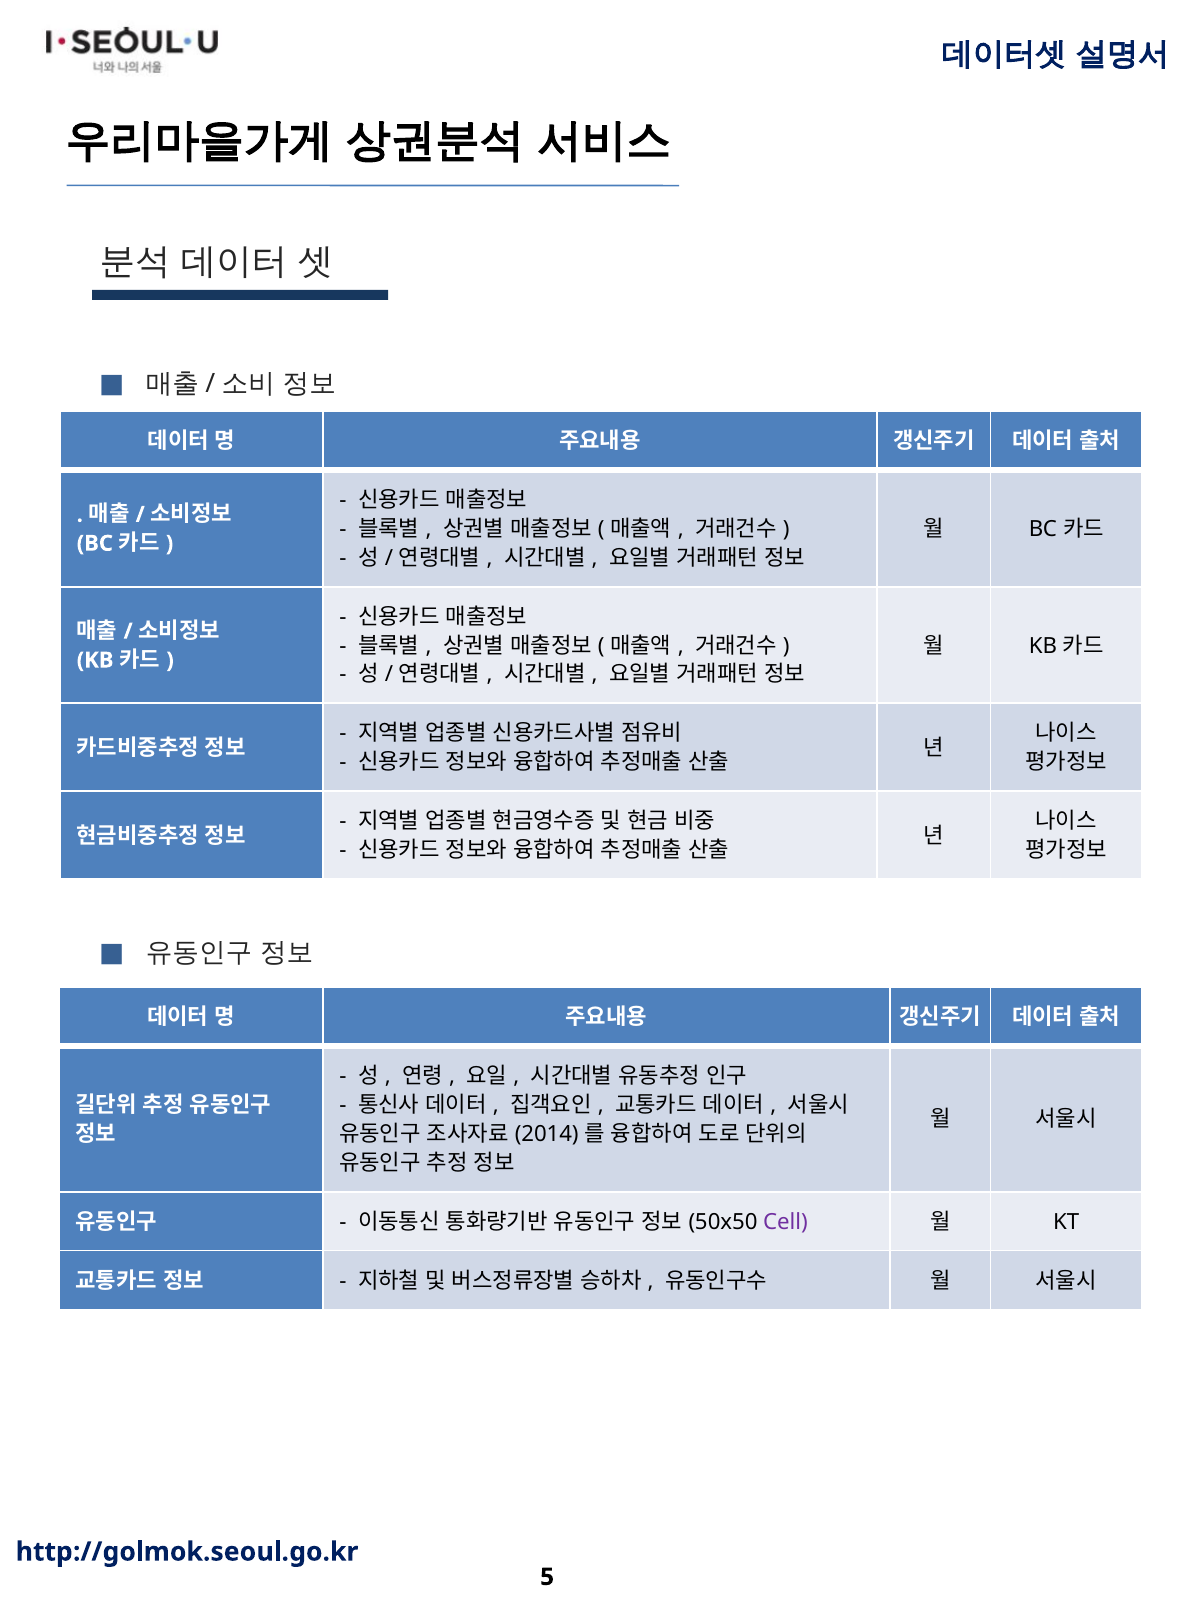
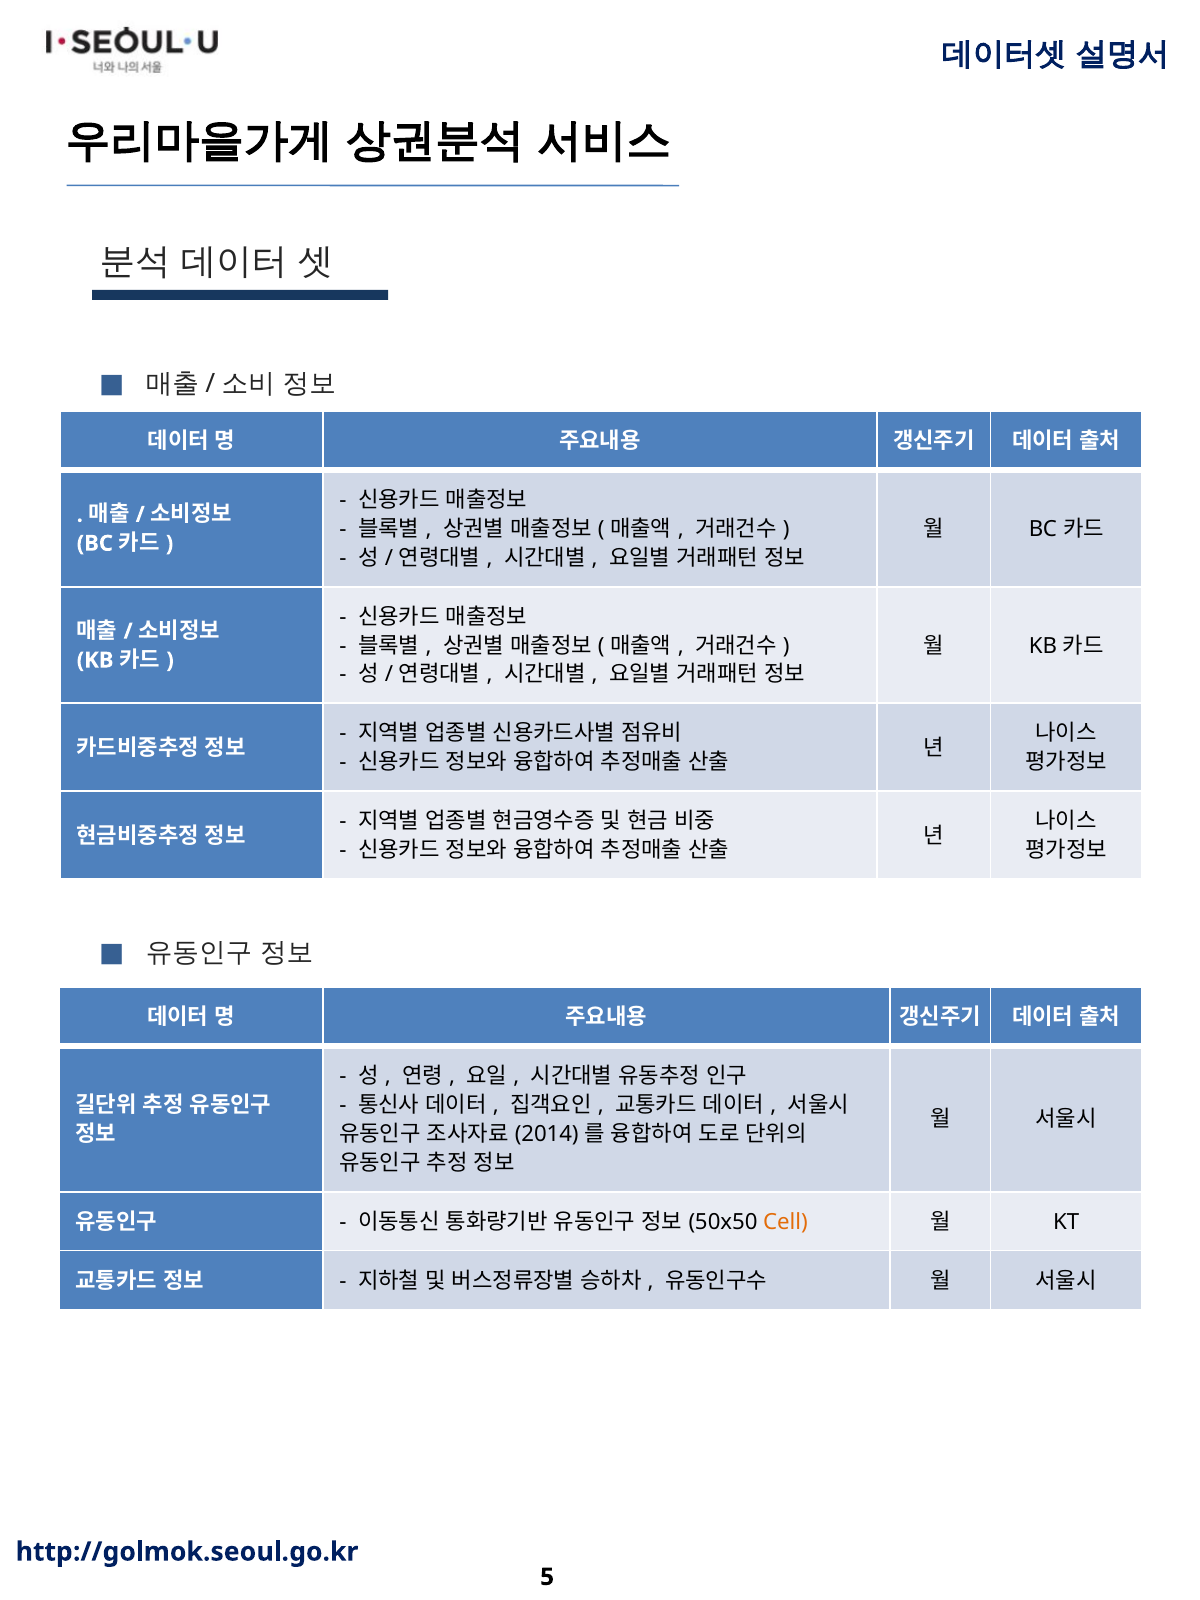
Cell colour: purple -> orange (785, 1222)
